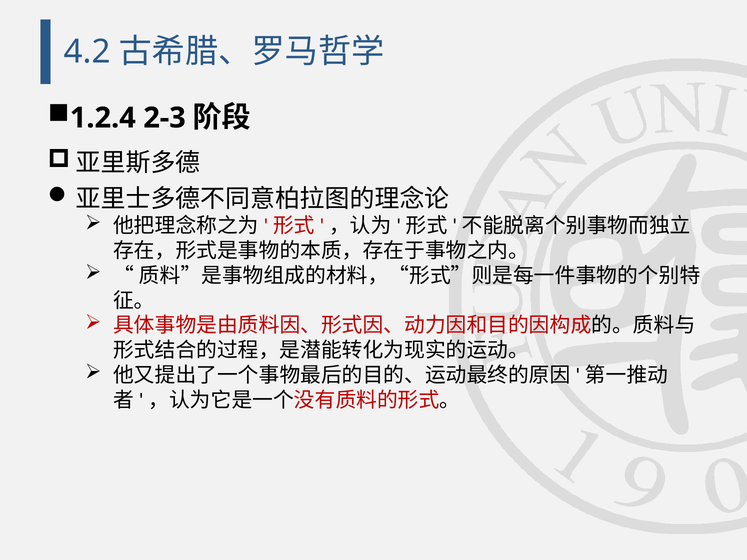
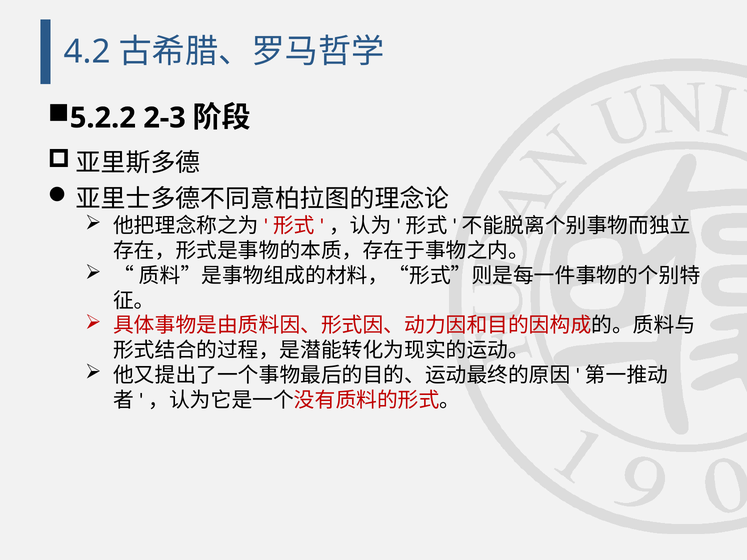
1.2.4: 1.2.4 -> 5.2.2 (103, 118)
